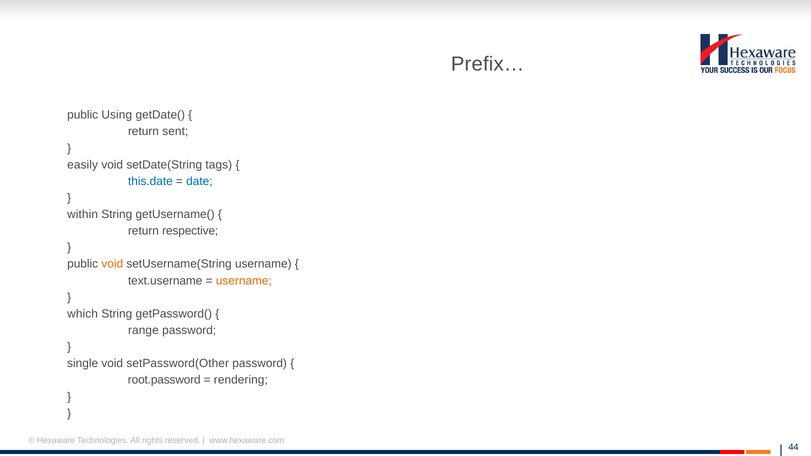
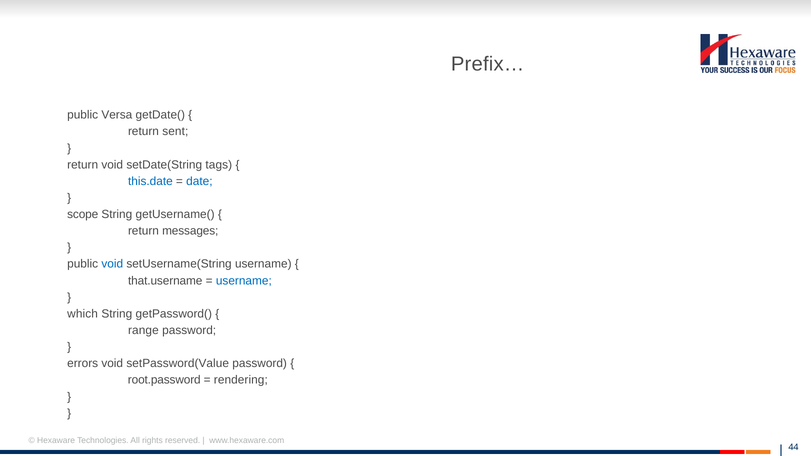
Using: Using -> Versa (117, 115)
easily: easily -> return (83, 165)
within: within -> scope (83, 214)
respective: respective -> messages (190, 231)
void colour: orange -> blue (112, 264)
text.username: text.username -> that.username (165, 281)
username colour: orange -> blue (244, 281)
single: single -> errors (83, 364)
setPassword(Other: setPassword(Other -> setPassword(Value (178, 364)
